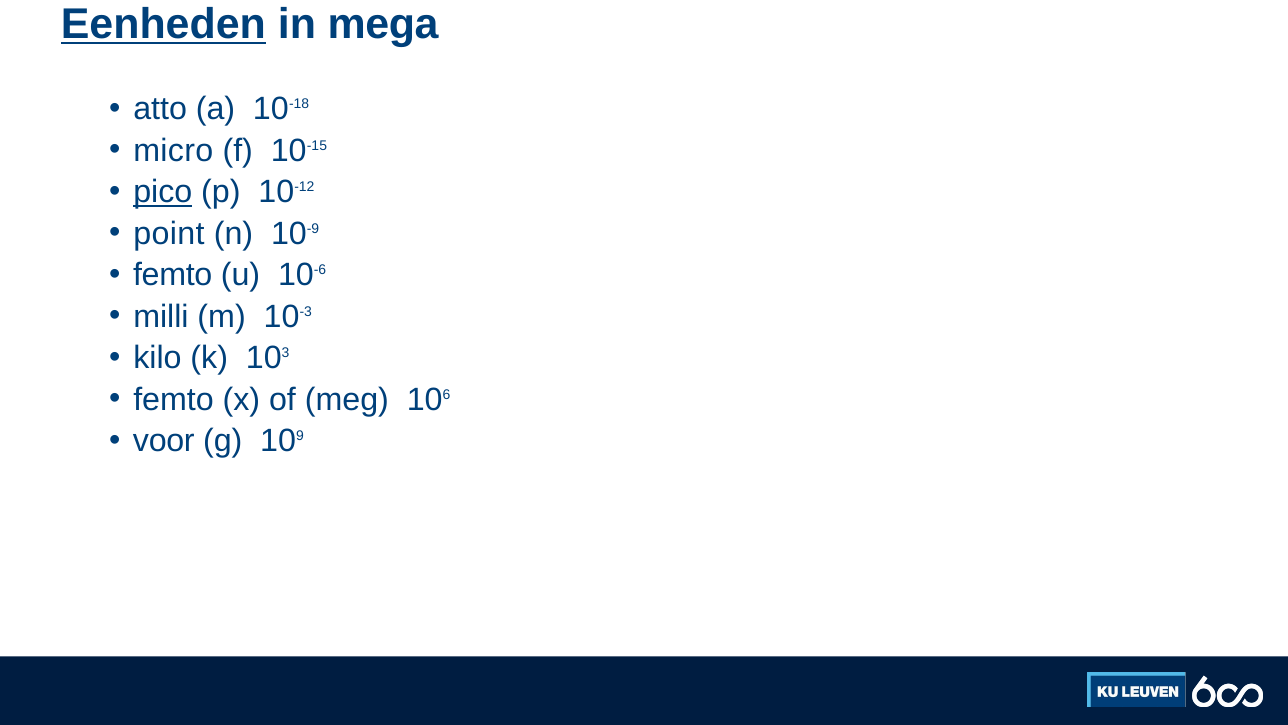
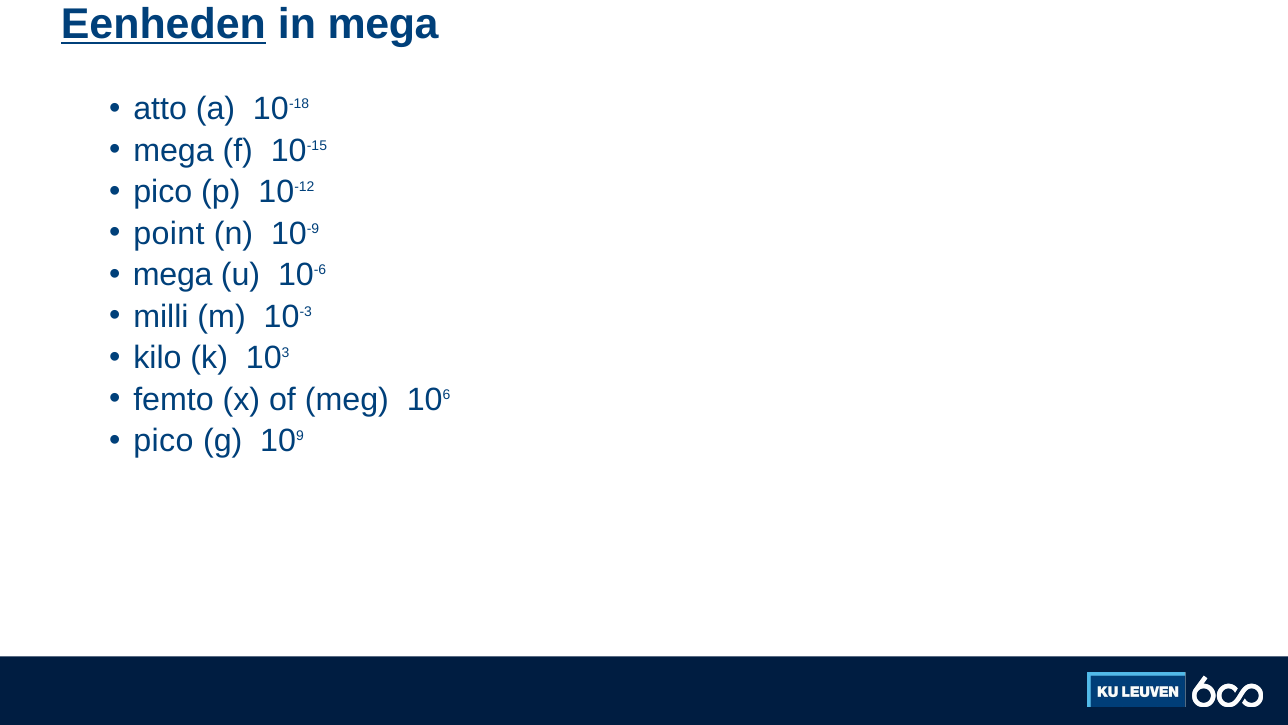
micro: micro -> mega (174, 150)
pico underline: present -> none (163, 192)
femto: femto -> mega (173, 275)
voor: voor -> pico (164, 441)
